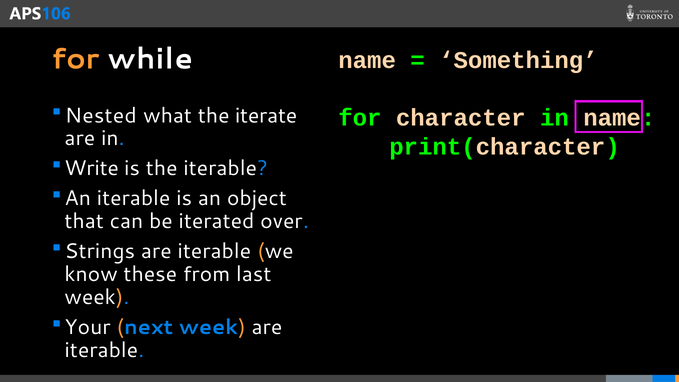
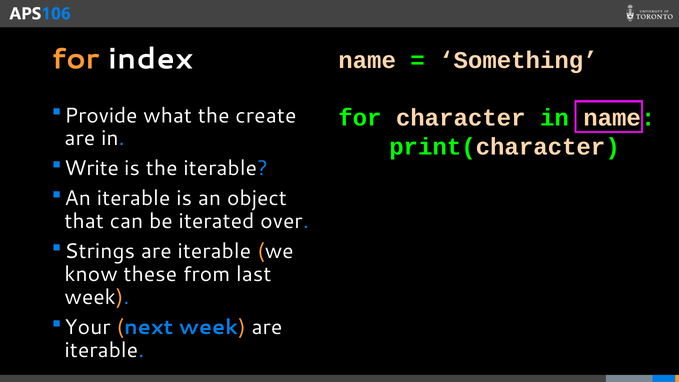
while: while -> index (150, 59)
Nested: Nested -> Provide (101, 116)
iterate: iterate -> create (266, 116)
